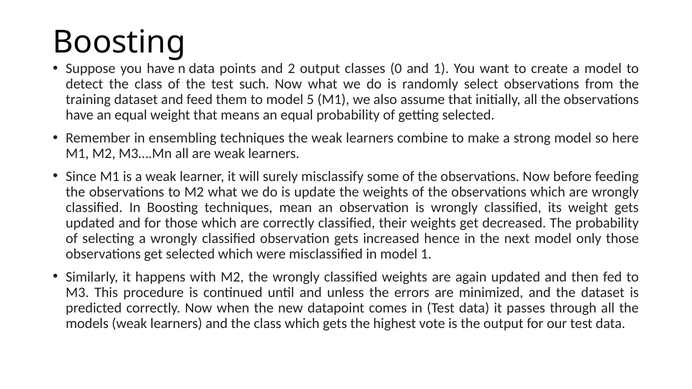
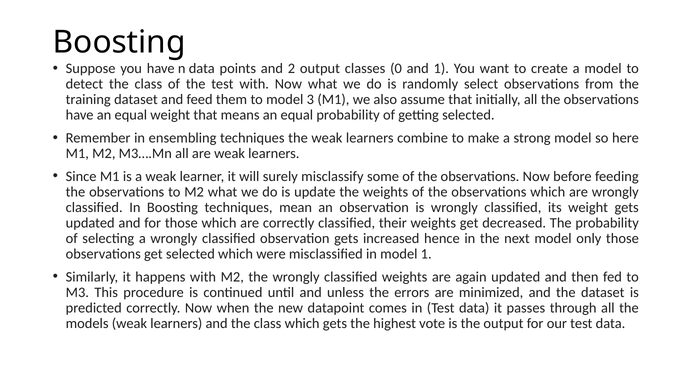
test such: such -> with (254, 84)
5: 5 -> 3 (310, 100)
